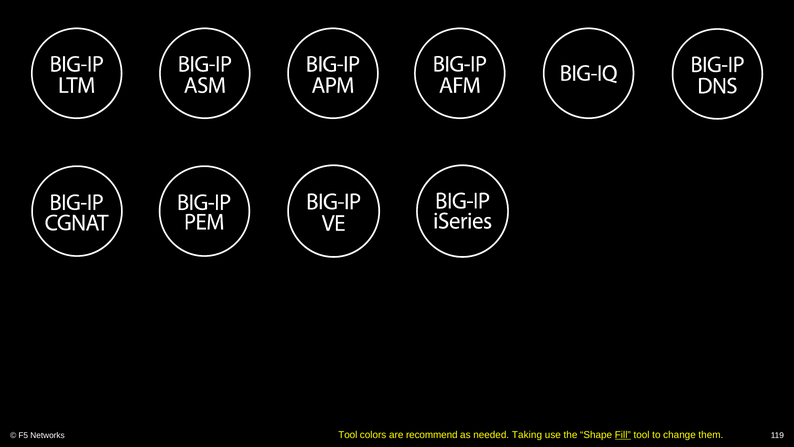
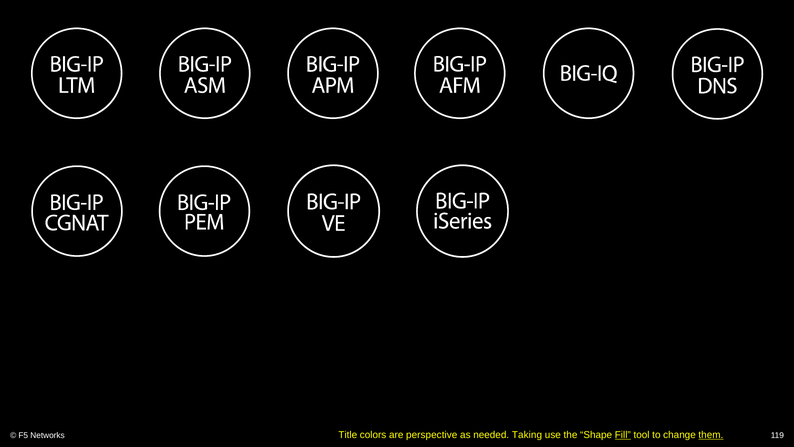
Tool: Tool -> Title (348, 435)
recommend: recommend -> perspective (432, 435)
them underline: none -> present (711, 435)
